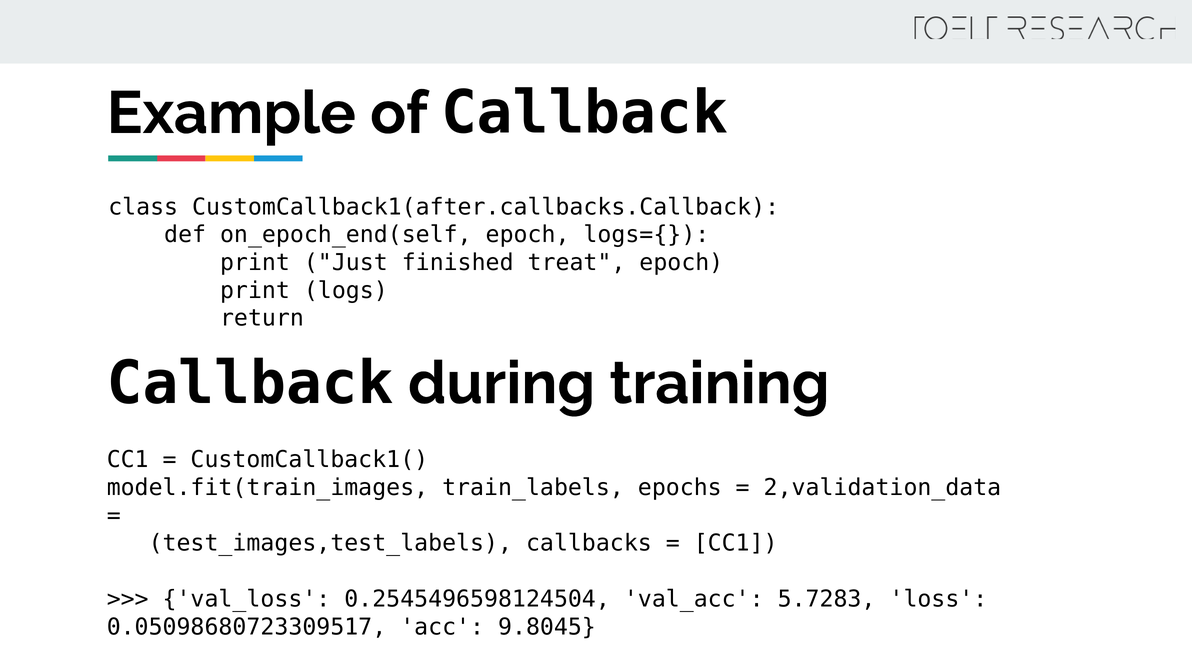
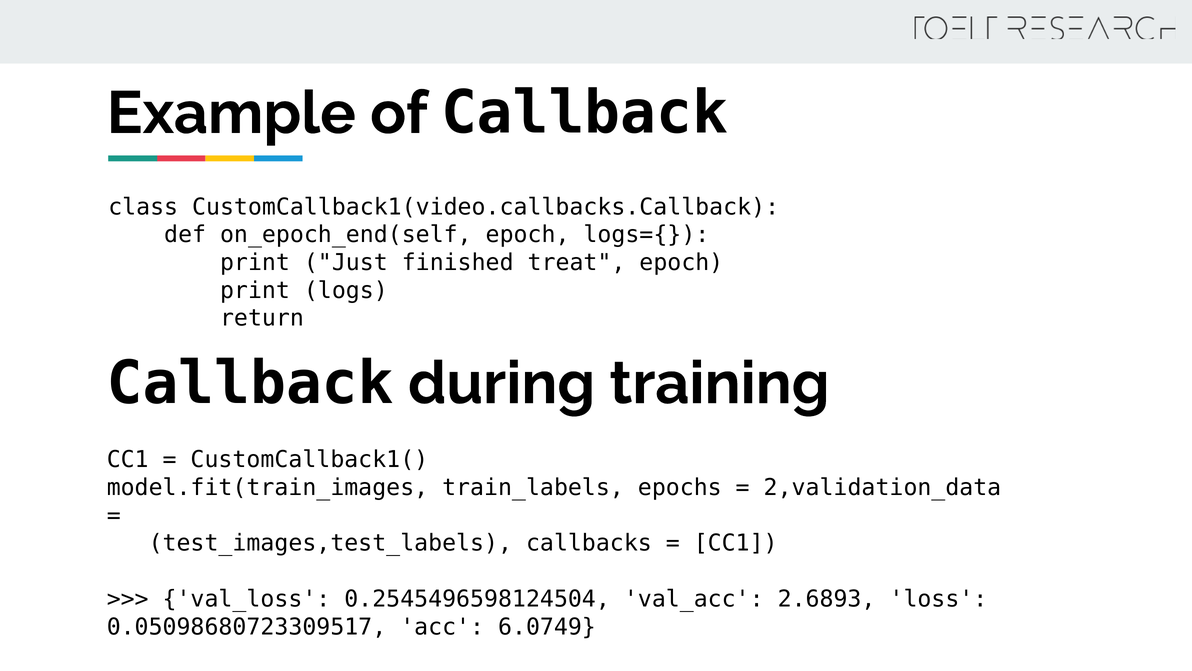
CustomCallback1(after.callbacks.Callback: CustomCallback1(after.callbacks.Callback -> CustomCallback1(video.callbacks.Callback (486, 207)
5.7283: 5.7283 -> 2.6893 (827, 599)
9.8045: 9.8045 -> 6.0749 (547, 626)
